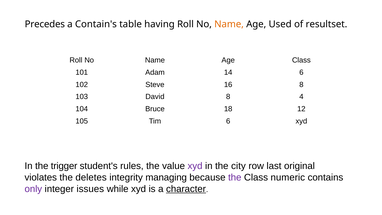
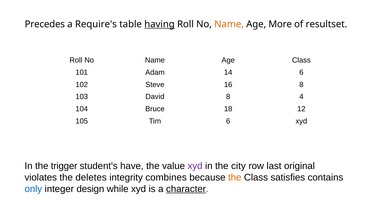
Contain's: Contain's -> Require's (96, 24)
having underline: none -> present (159, 24)
Used: Used -> More (280, 24)
rules: rules -> have (132, 166)
managing: managing -> combines (166, 177)
the colour: purple -> orange (235, 177)
numeric: numeric -> satisfies (288, 177)
only colour: purple -> blue (33, 189)
issues: issues -> design (90, 189)
